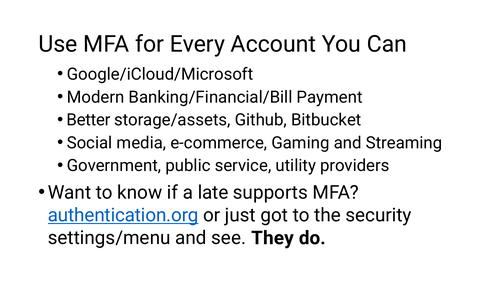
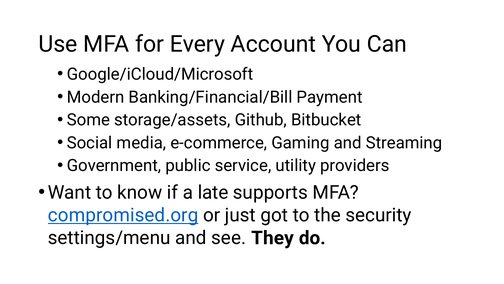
Better: Better -> Some (88, 120)
authentication.org: authentication.org -> compromised.org (123, 215)
